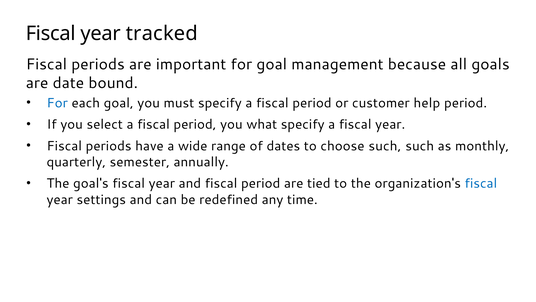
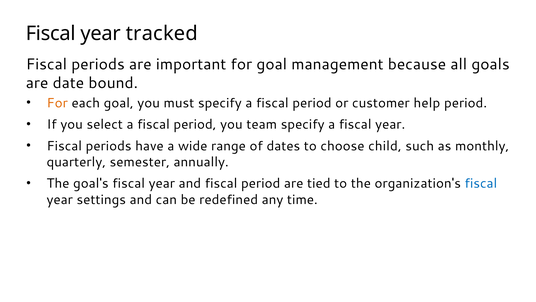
For colour: blue -> orange (57, 103)
what: what -> team (262, 124)
choose such: such -> child (385, 146)
